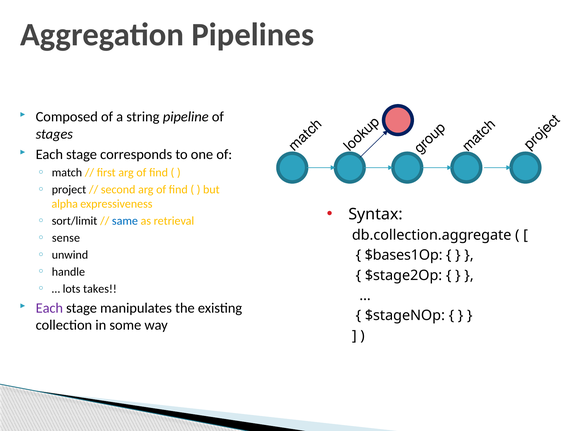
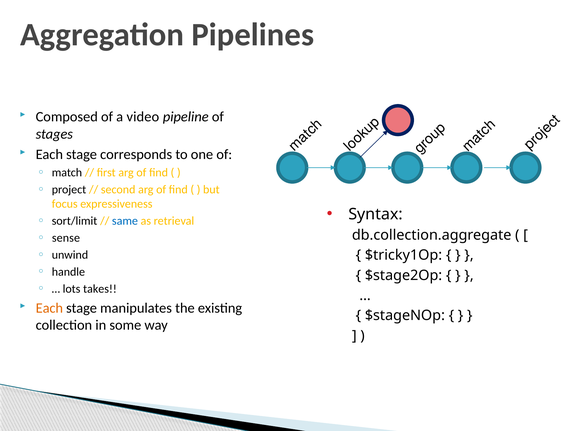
string: string -> video (143, 117)
alpha: alpha -> focus (65, 204)
$bases1Op: $bases1Op -> $tricky1Op (404, 255)
Each colour: purple -> orange (49, 308)
